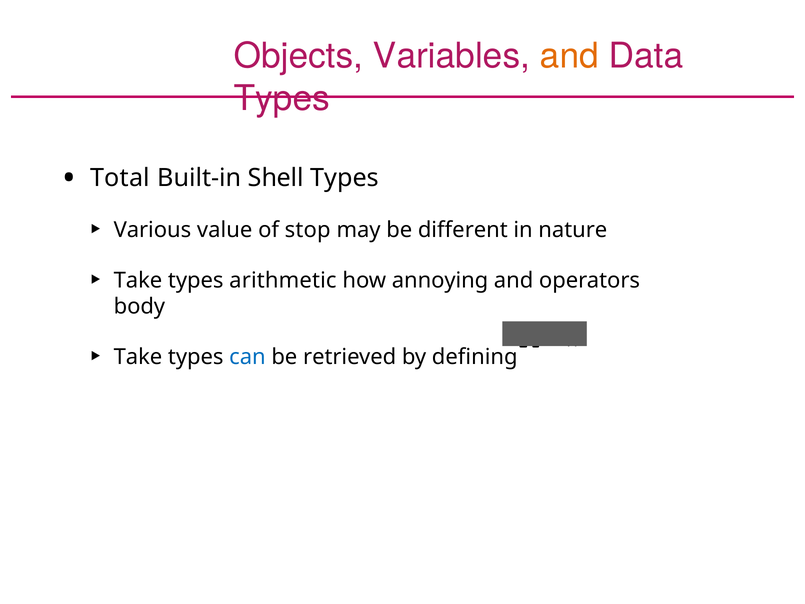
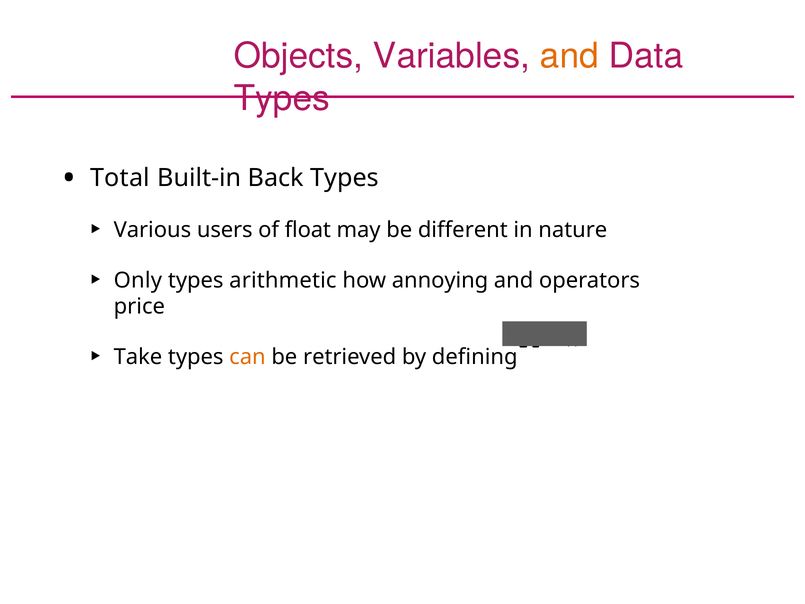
Shell: Shell -> Back (276, 178)
value: value -> users (225, 230)
stop: stop -> float (308, 230)
Take: Take -> Only (138, 280)
body: body -> price (139, 307)
can colour: blue -> orange (247, 357)
